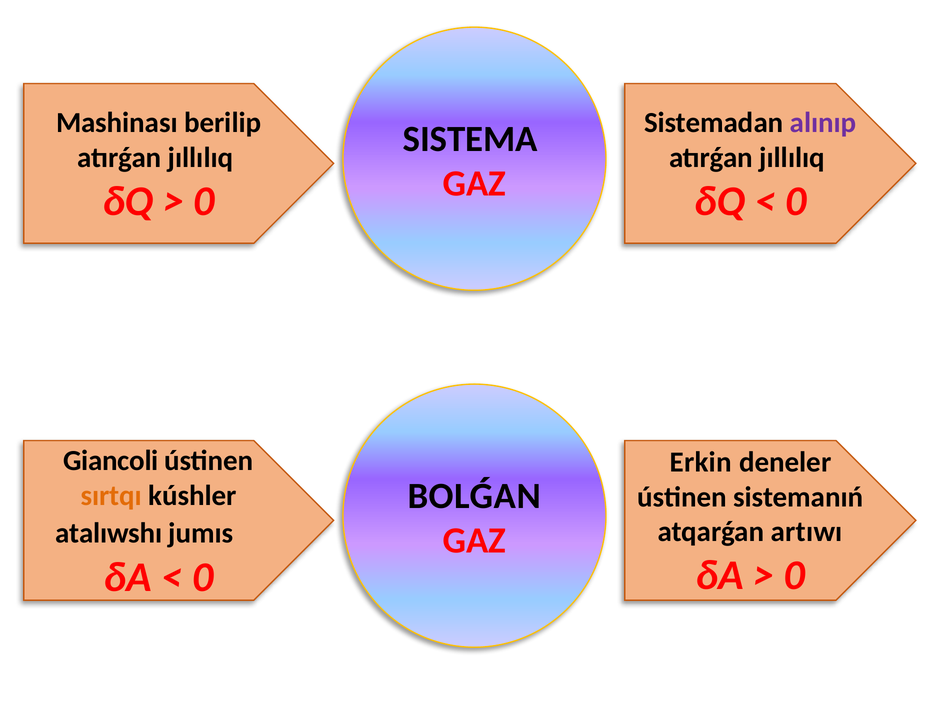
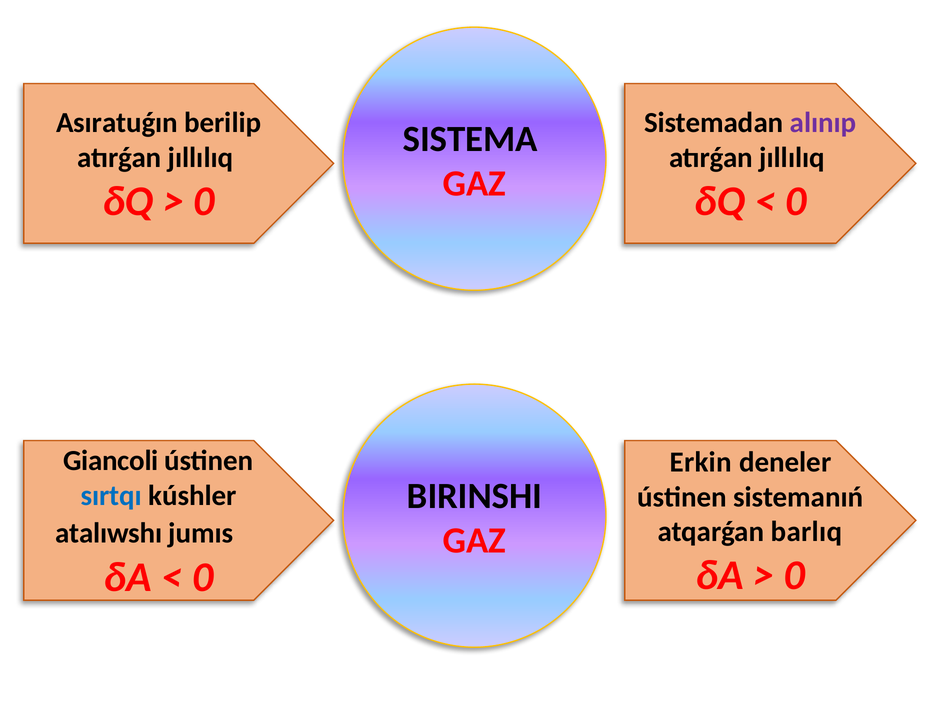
Mashinası: Mashinası -> Asıratuǵın (117, 123)
BOLǴAN: BOLǴAN -> BIRINSHI (474, 496)
sırtqı colour: orange -> blue (111, 495)
artıwı: artıwı -> barlıq (807, 532)
